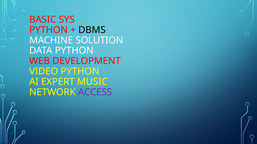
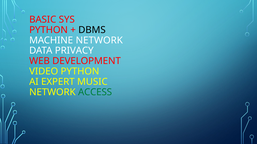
MACHINE SOLUTION: SOLUTION -> NETWORK (99, 40)
DATA PYTHON: PYTHON -> PRIVACY (74, 51)
ACCESS colour: purple -> green (95, 92)
